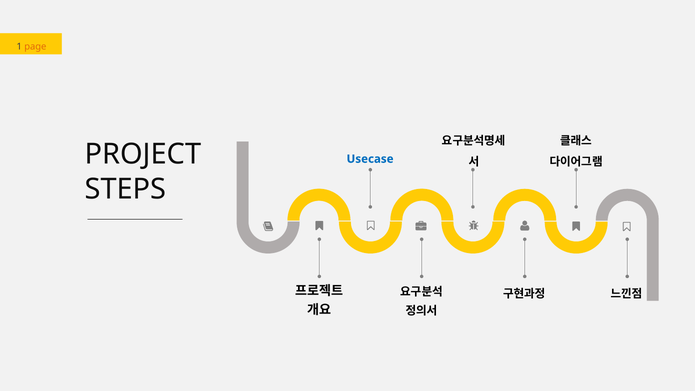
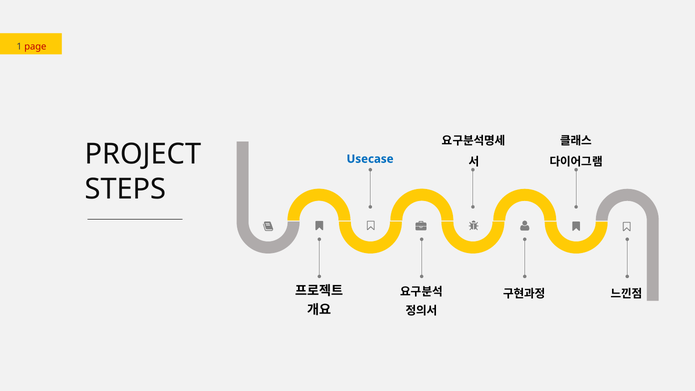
page colour: orange -> red (35, 47)
